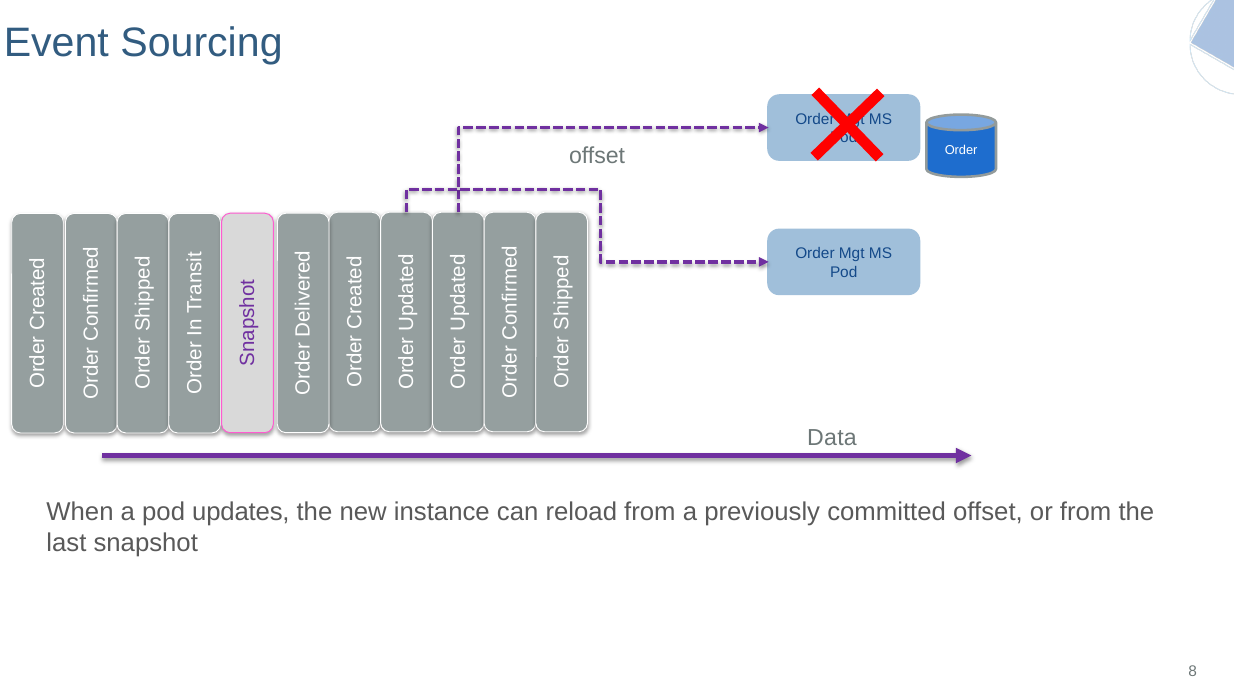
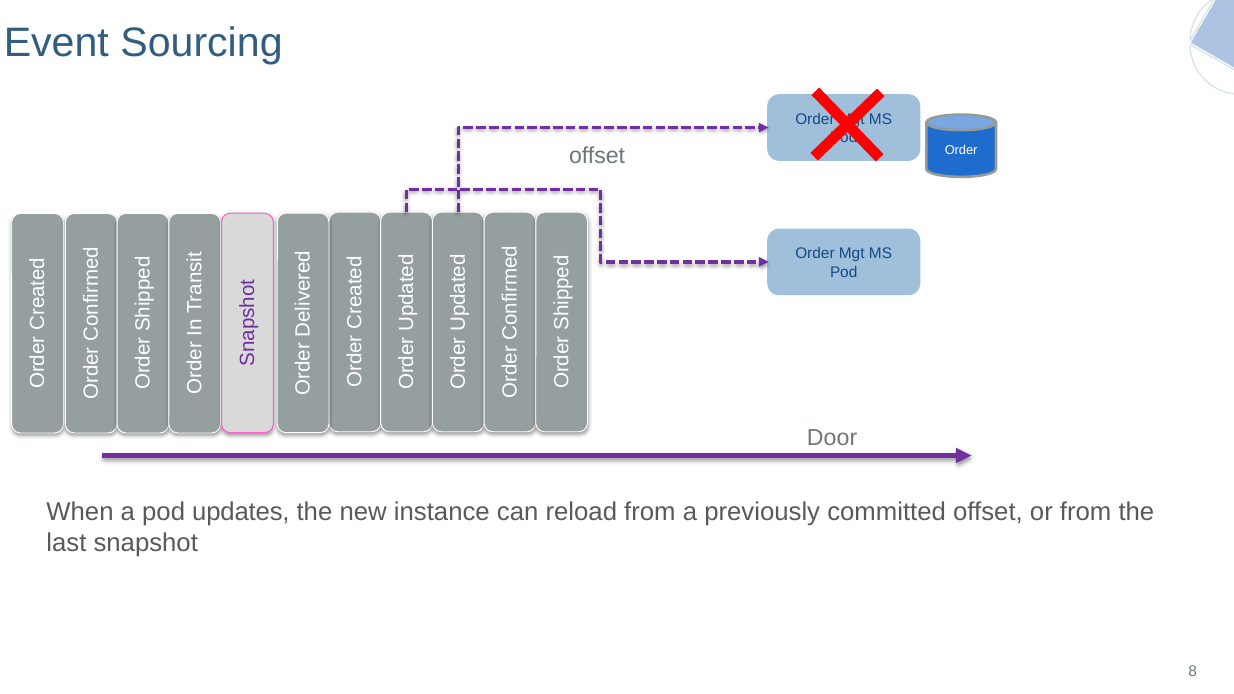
Data: Data -> Door (832, 438)
